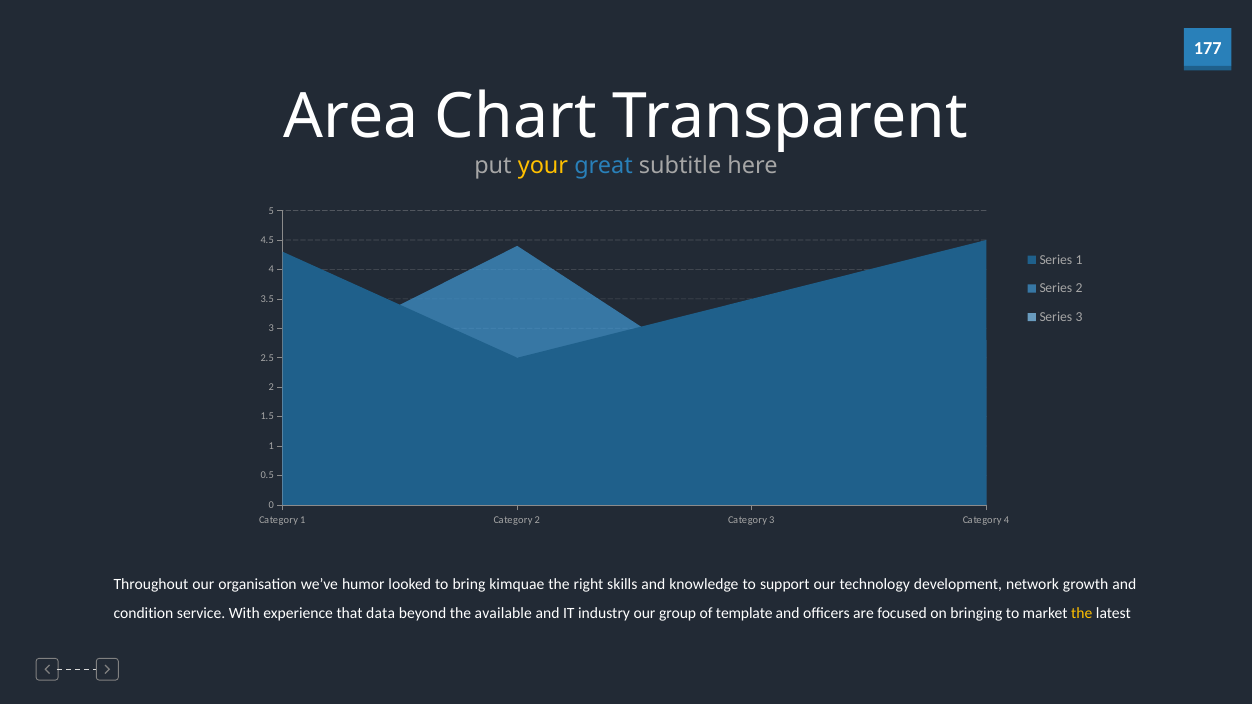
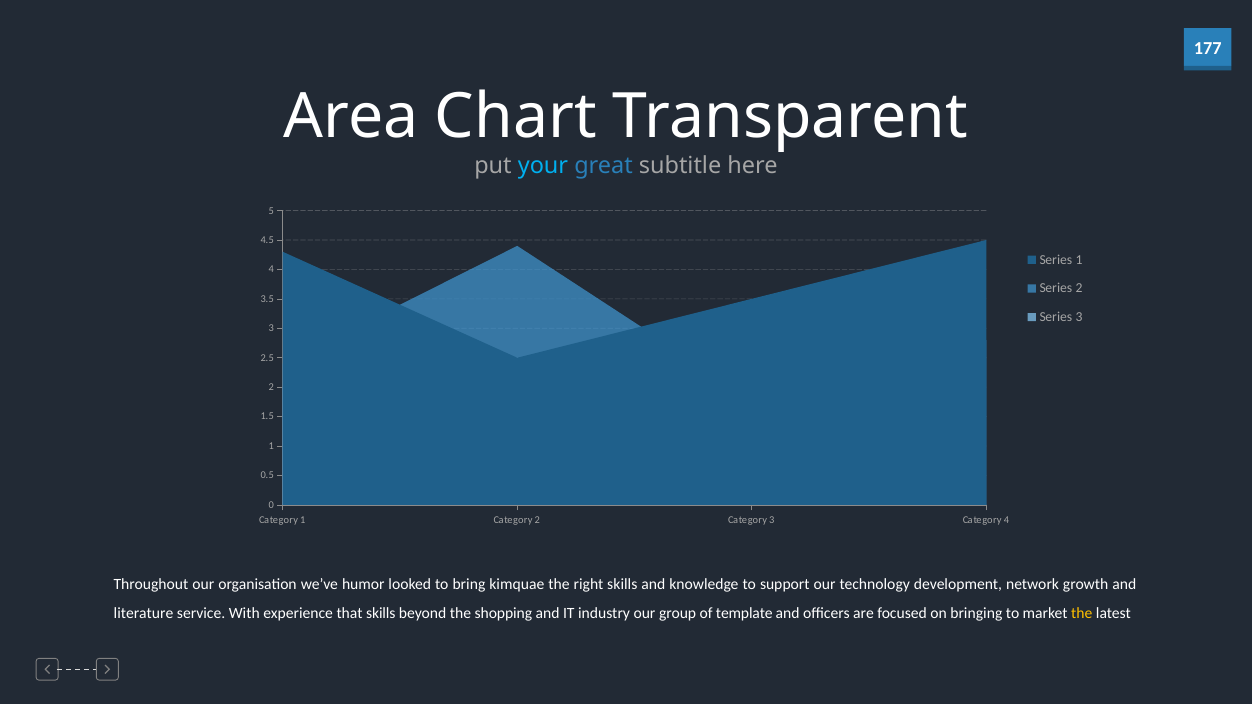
your colour: yellow -> light blue (543, 166)
condition: condition -> literature (144, 613)
that data: data -> skills (381, 613)
available: available -> shopping (503, 613)
